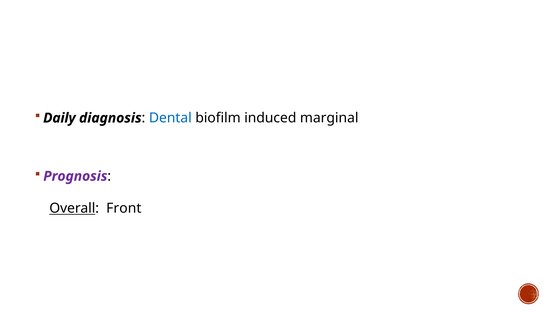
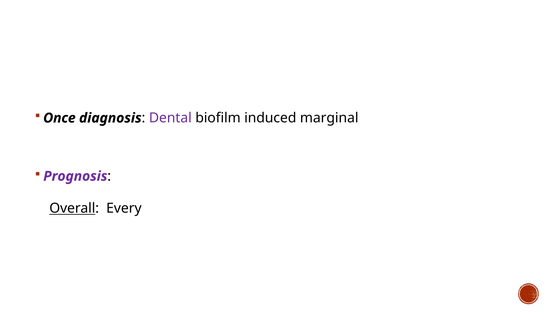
Daily: Daily -> Once (59, 118)
Dental colour: blue -> purple (170, 118)
Front: Front -> Every (124, 208)
